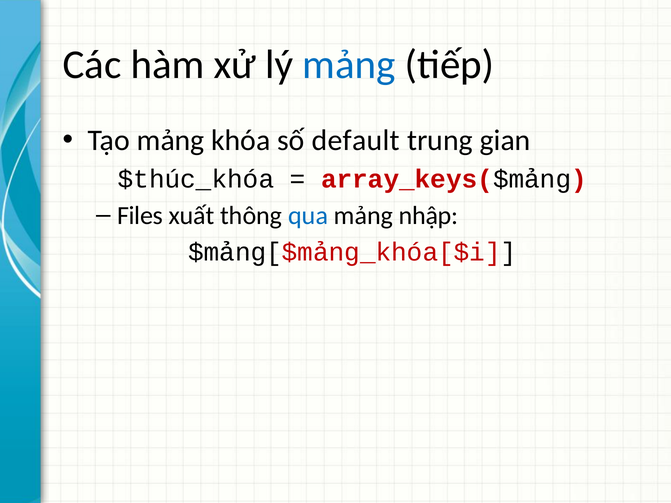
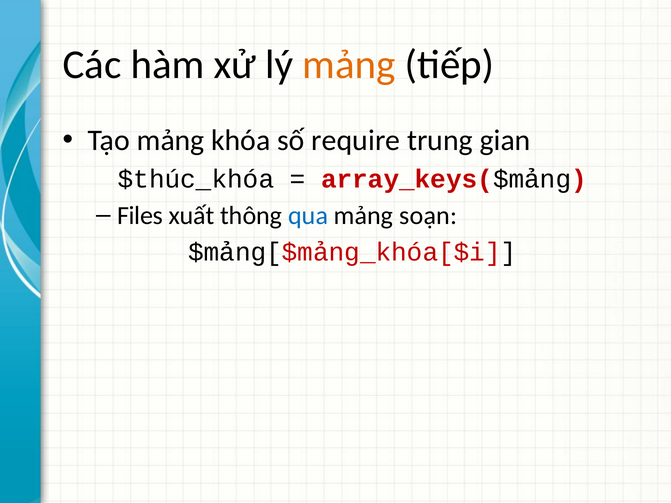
mảng colour: blue -> orange (349, 65)
default: default -> require (356, 140)
nhập: nhập -> soạn (428, 216)
